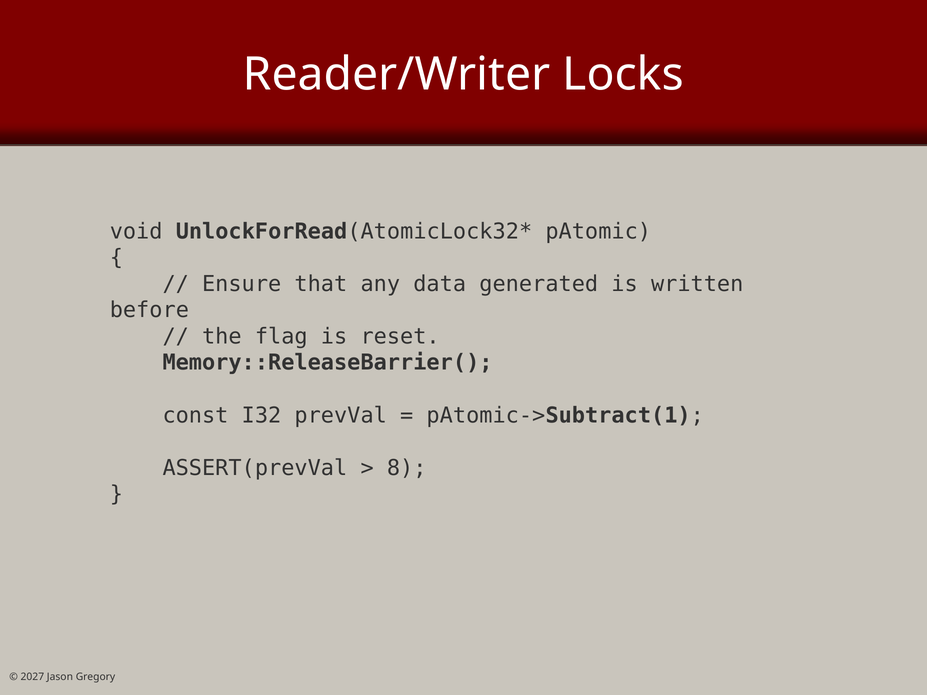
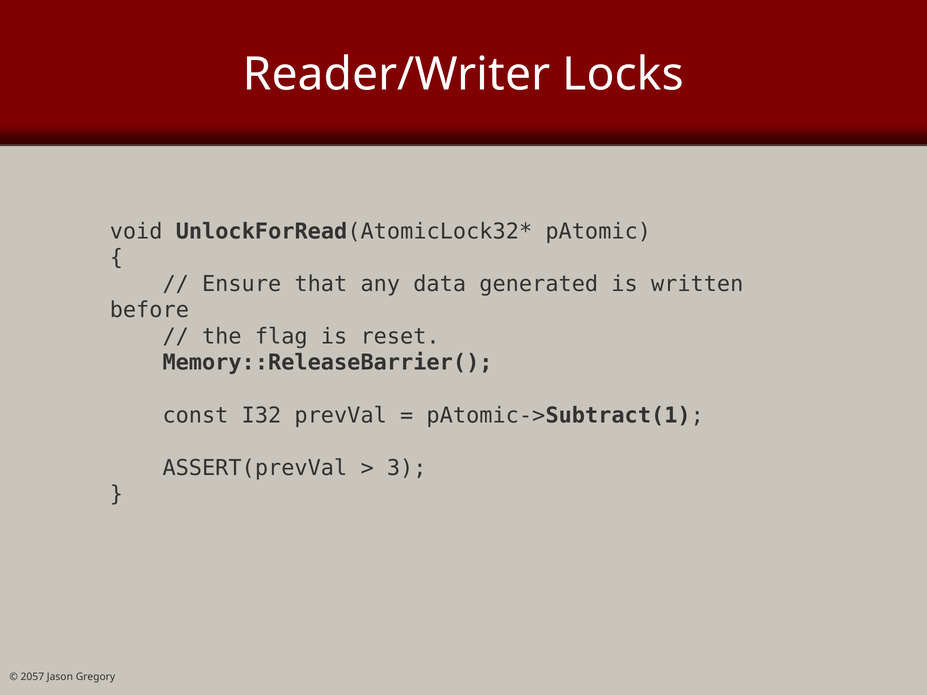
8: 8 -> 3 (407, 468)
2027: 2027 -> 2057 (32, 677)
